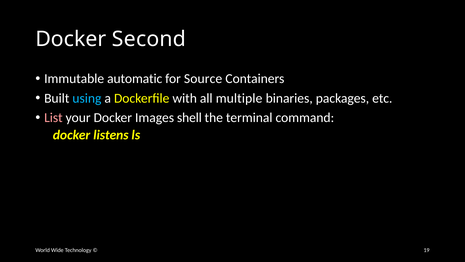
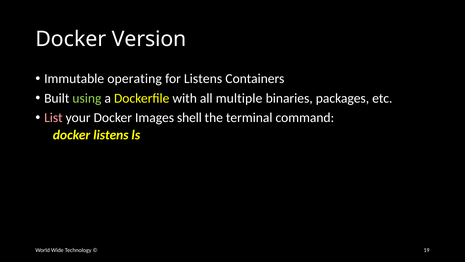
Second: Second -> Version (149, 39)
automatic: automatic -> operating (135, 79)
for Source: Source -> Listens (203, 79)
using colour: light blue -> light green (87, 98)
